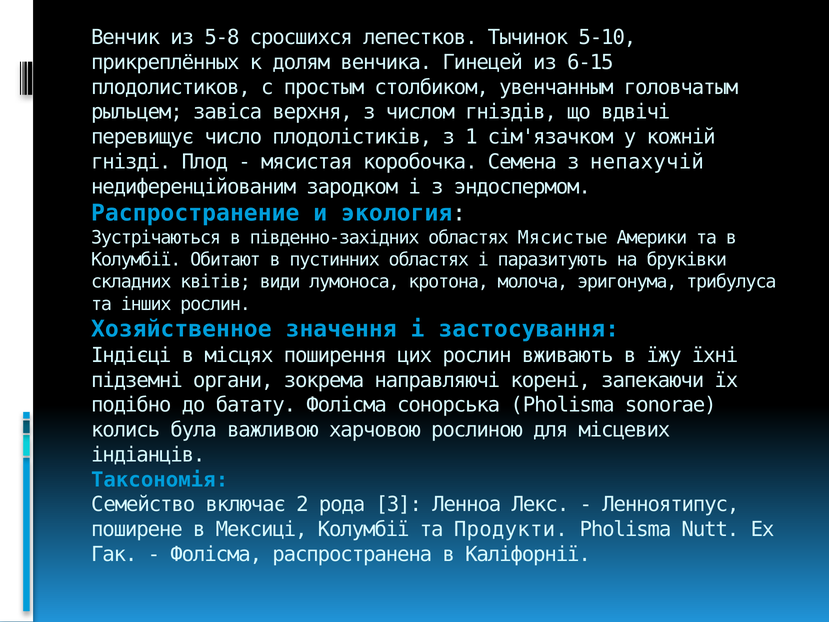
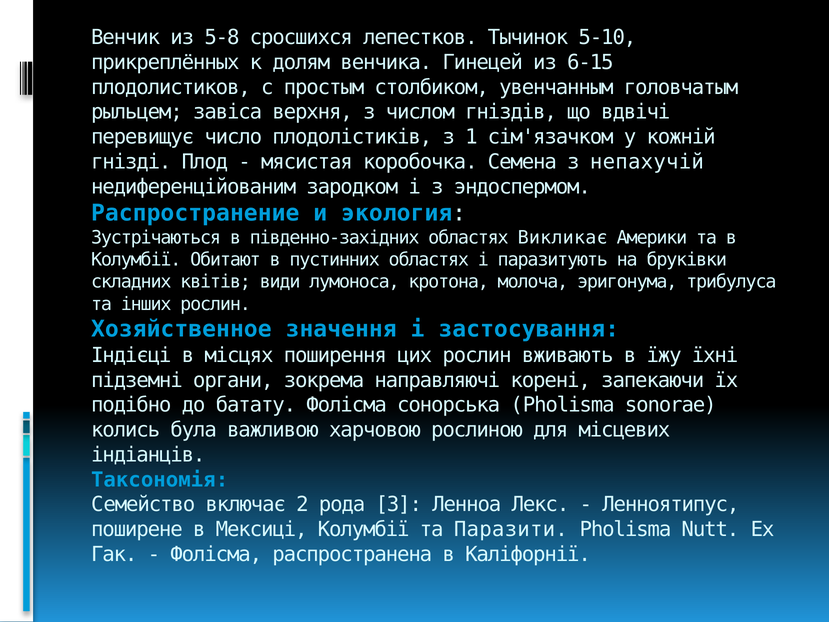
Мясистые: Мясистые -> Викликає (563, 238)
Продукти: Продукти -> Паразити (511, 529)
